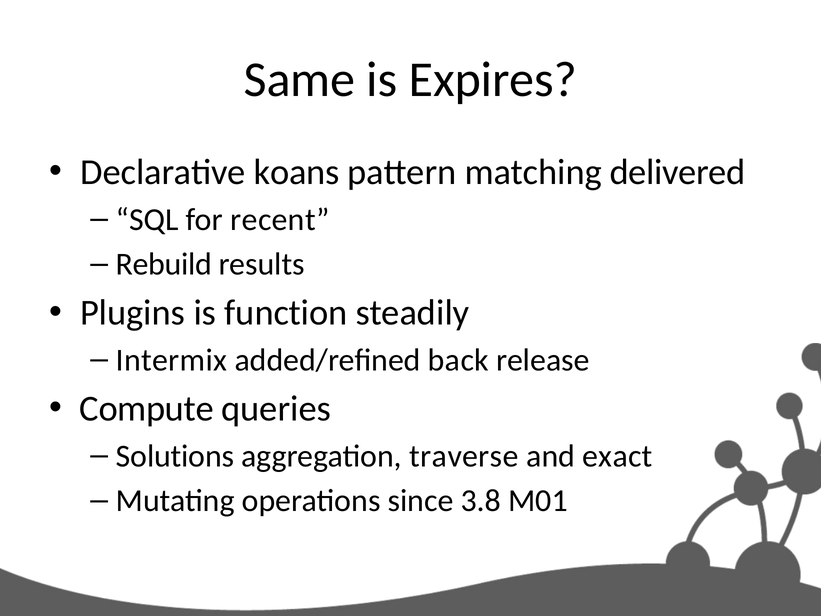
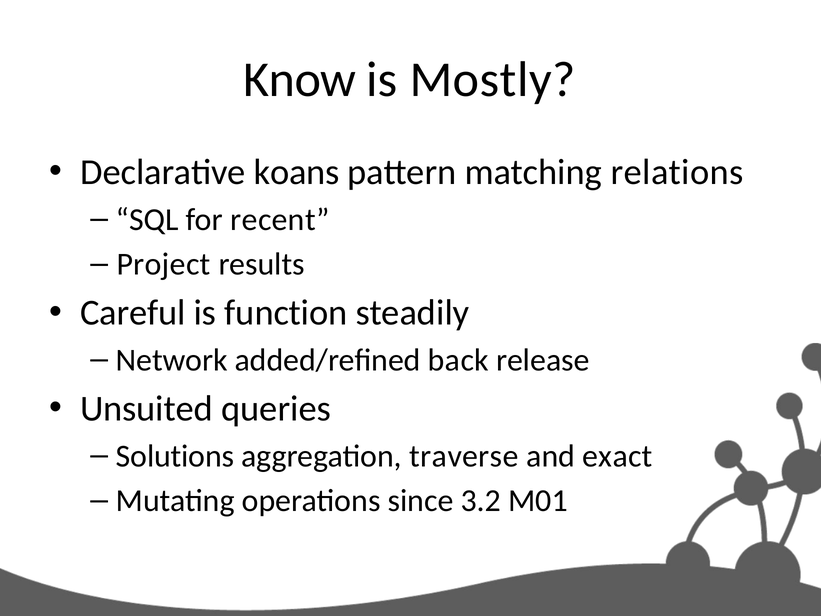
Same: Same -> Know (300, 79)
Expires: Expires -> Mostly (493, 79)
delivered: delivered -> relations (677, 172)
Rebuild: Rebuild -> Project (163, 264)
Plugins: Plugins -> Careful (133, 313)
Intermix: Intermix -> Network (172, 360)
Compute: Compute -> Unsuited (146, 409)
3.8: 3.8 -> 3.2 (481, 501)
